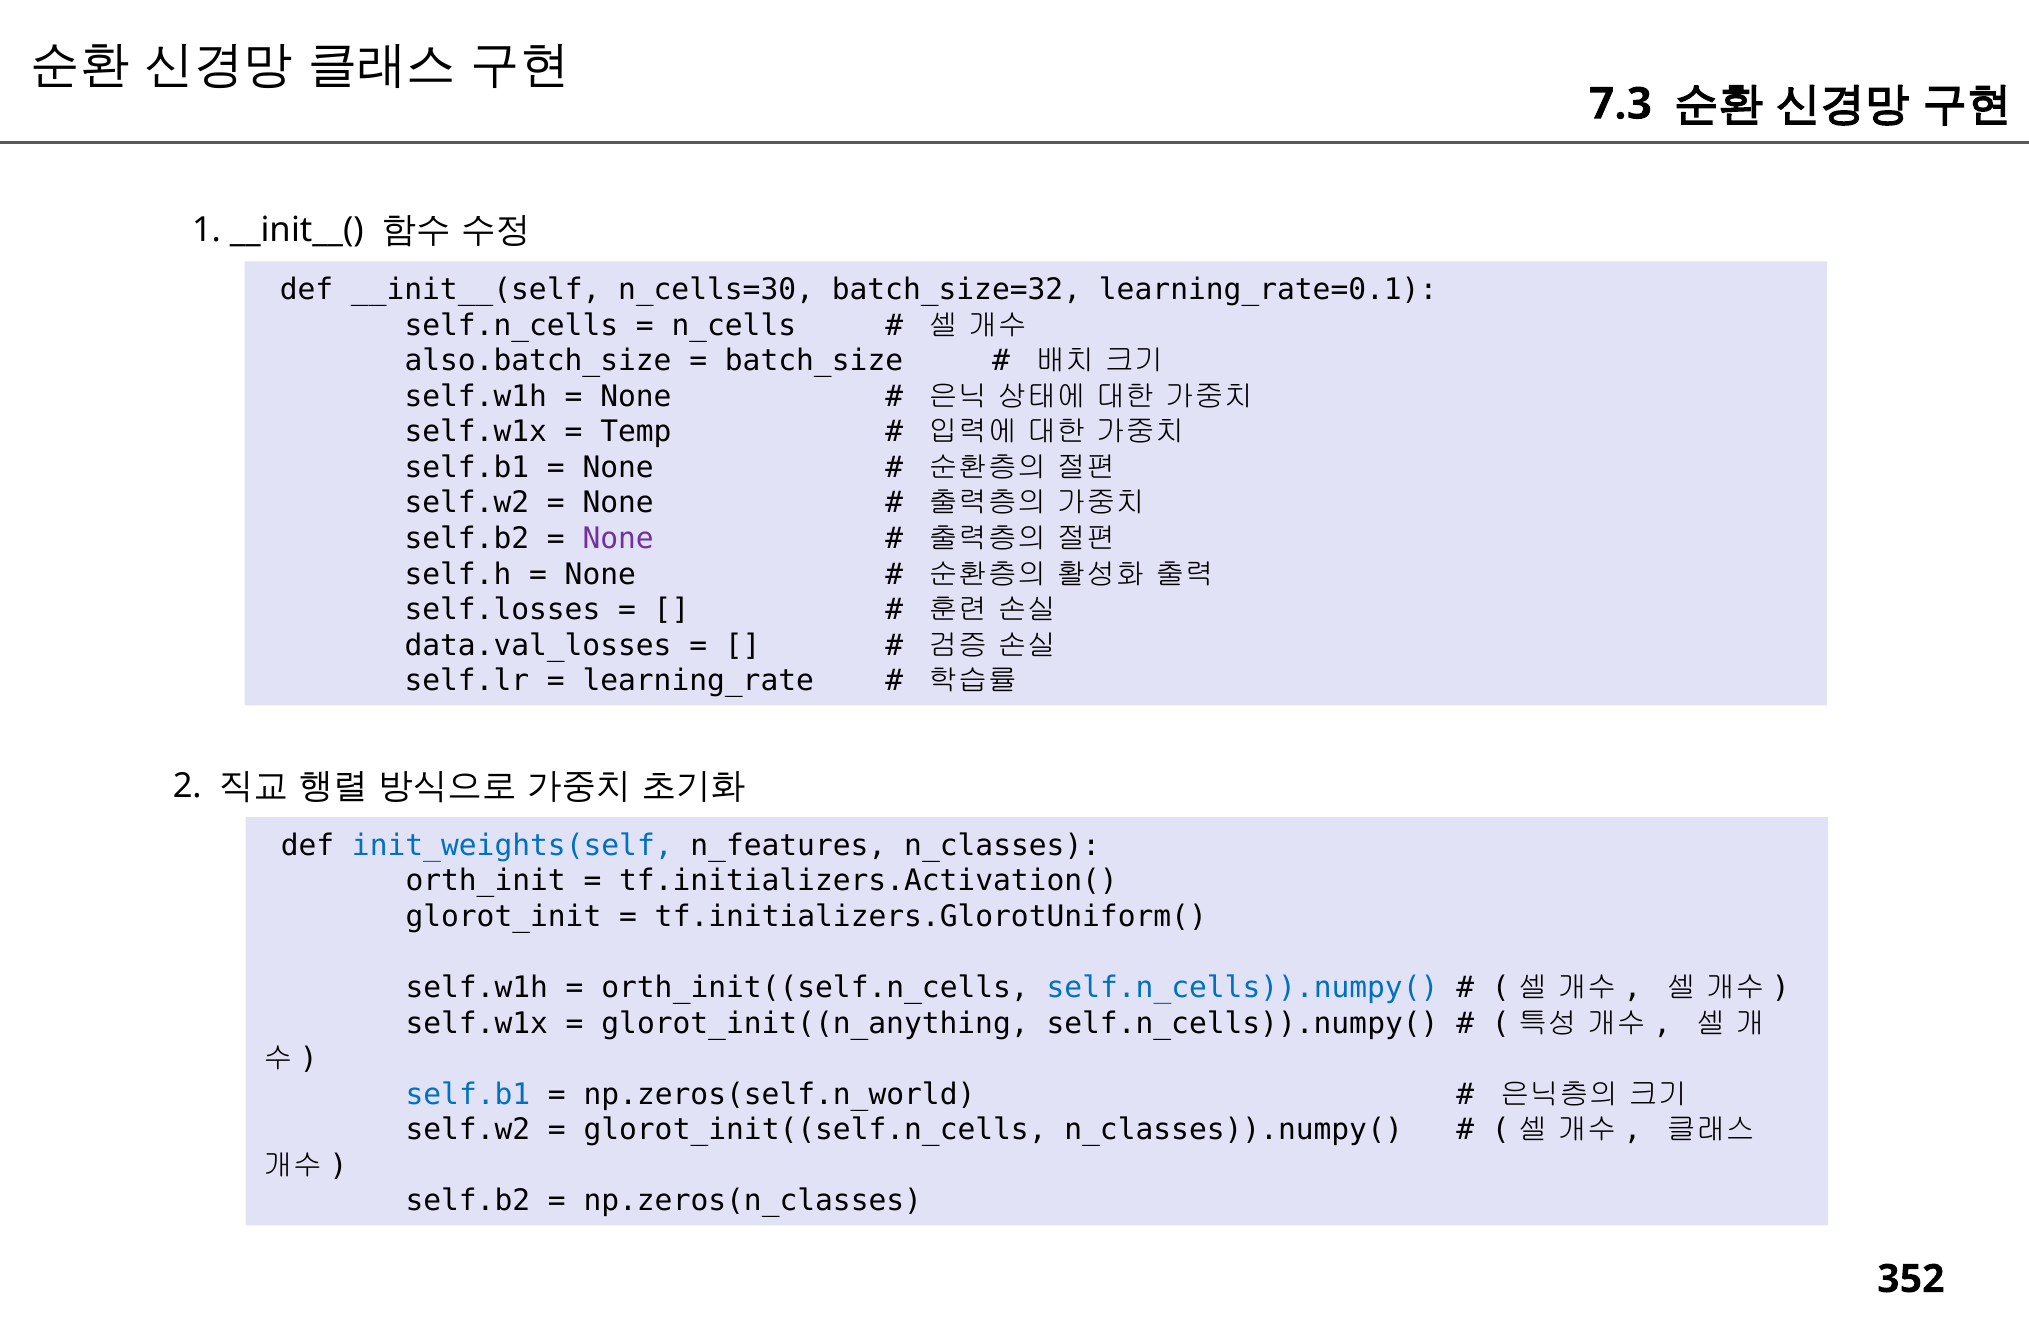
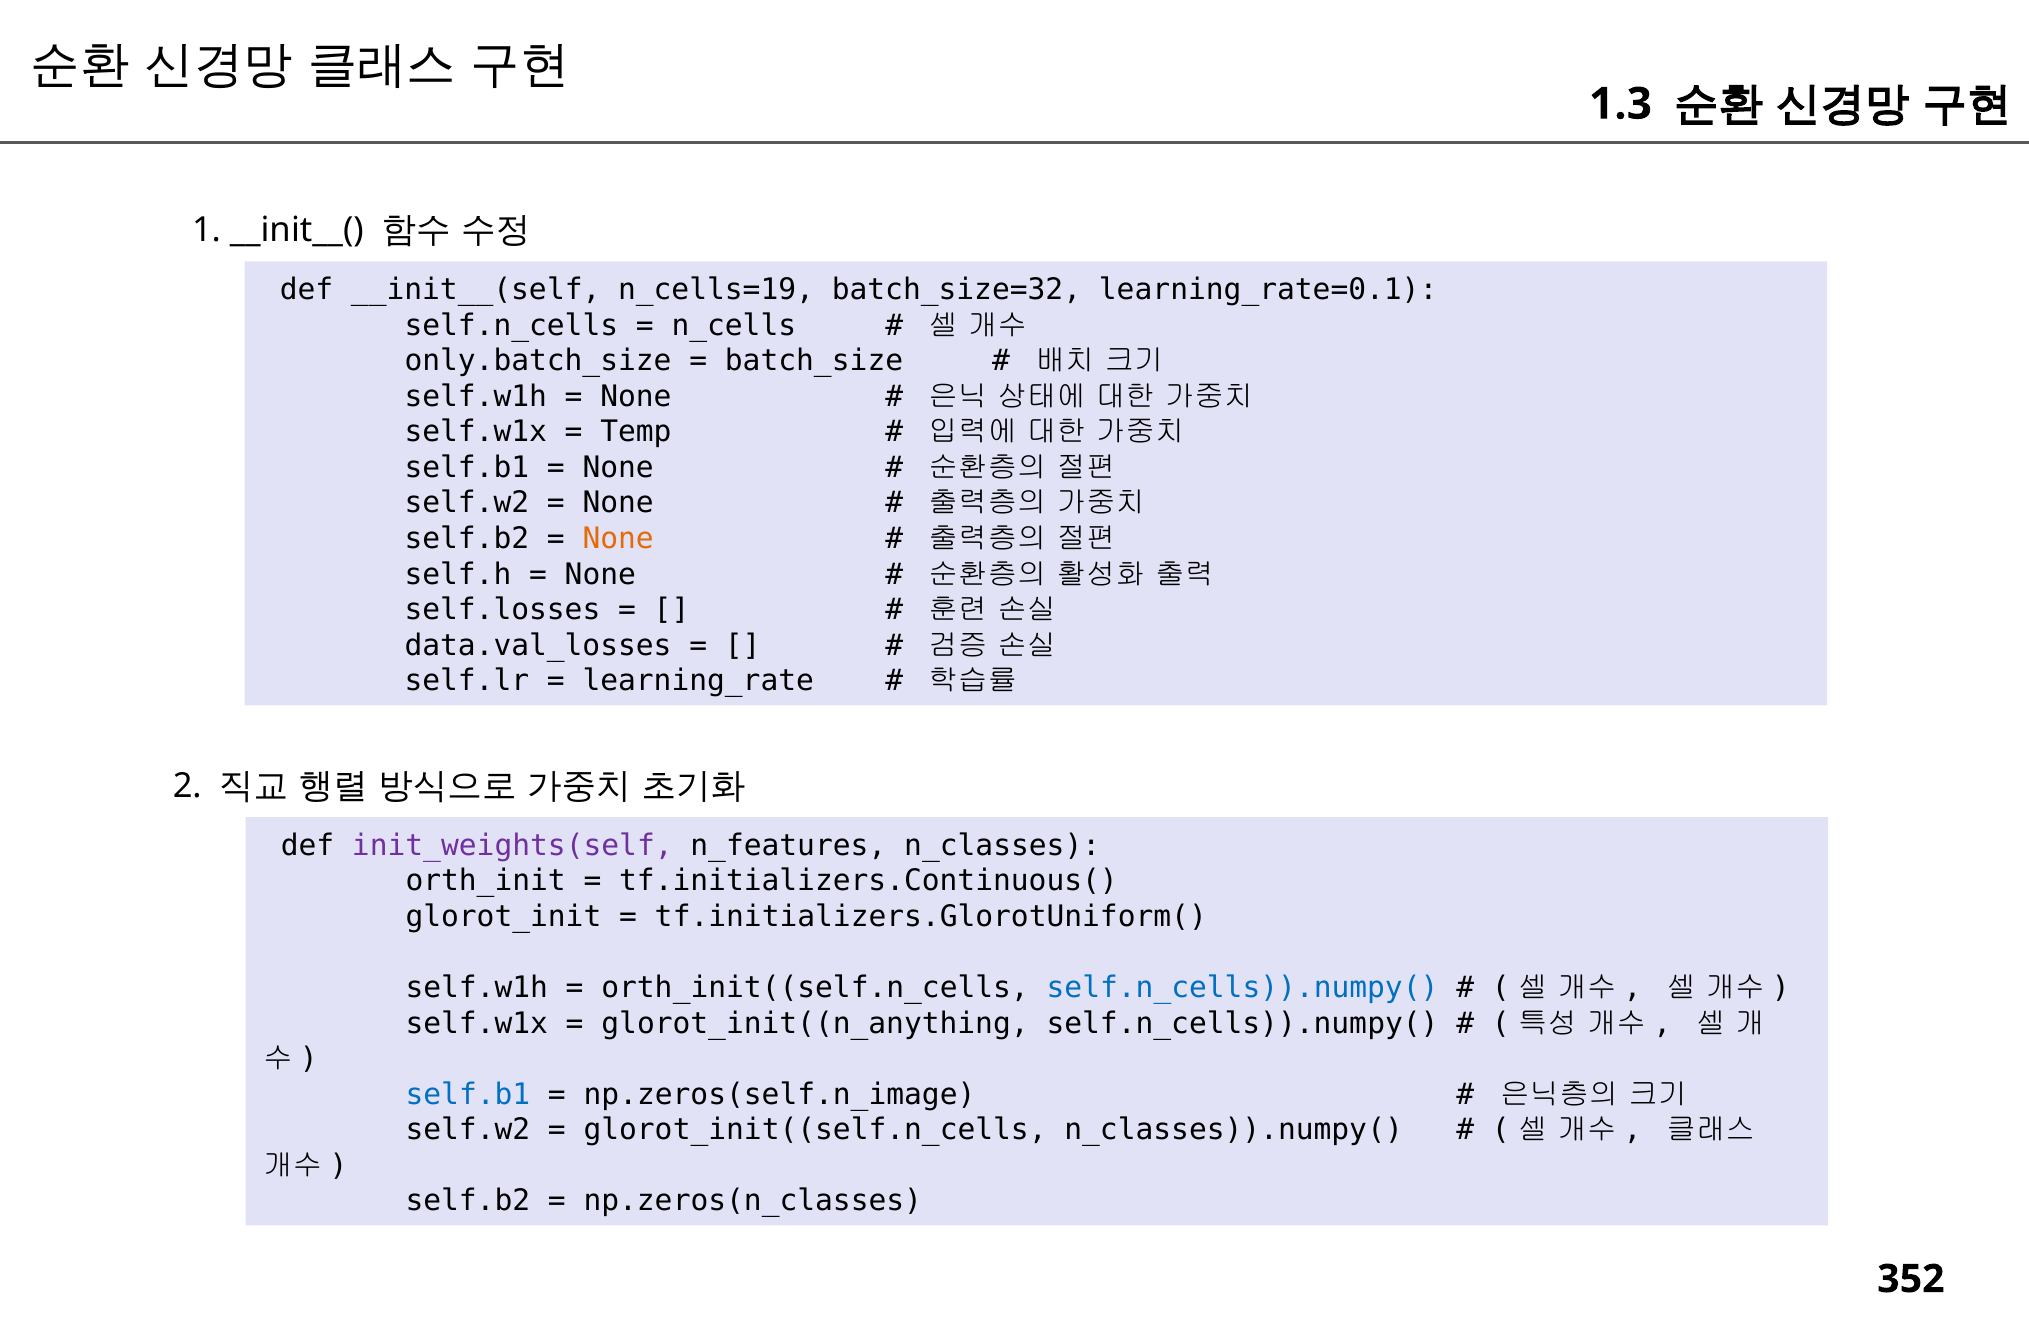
7.3: 7.3 -> 1.3 (1620, 104)
n_cells=30: n_cells=30 -> n_cells=19 (716, 290)
also.batch_size: also.batch_size -> only.batch_size (538, 361)
None colour: purple -> orange (618, 539)
init_weights(self colour: blue -> purple (512, 845)
tf.initializers.Activation(: tf.initializers.Activation( -> tf.initializers.Continuous( (868, 881)
np.zeros(self.n_world: np.zeros(self.n_world -> np.zeros(self.n_image (780, 1094)
